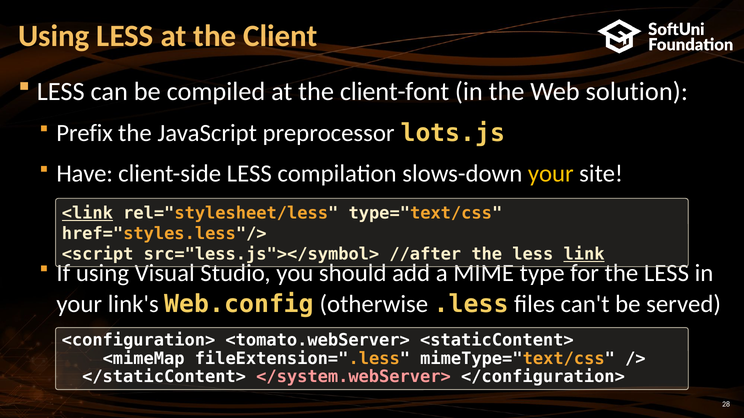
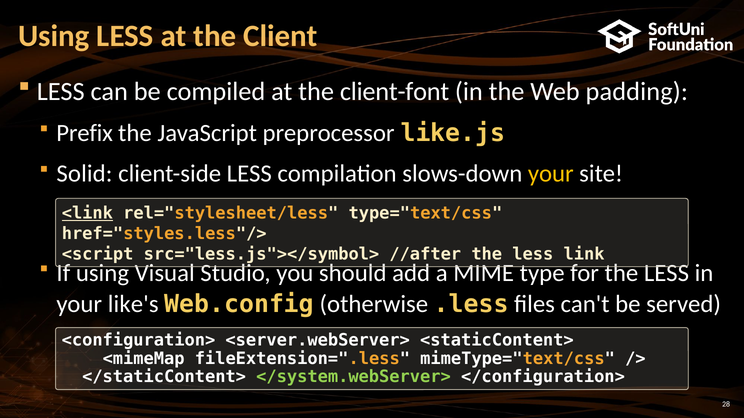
solution: solution -> padding (637, 92)
lots.js: lots.js -> like.js (453, 133)
Have: Have -> Solid (84, 174)
link underline: present -> none (584, 254)
link's: link's -> like's (133, 305)
<tomato.webServer>: <tomato.webServer> -> <server.webServer> (318, 341)
</system.webServer> colour: pink -> light green (354, 377)
